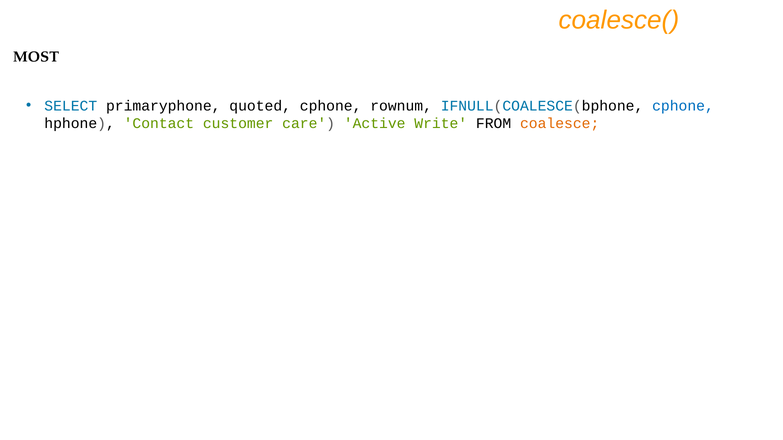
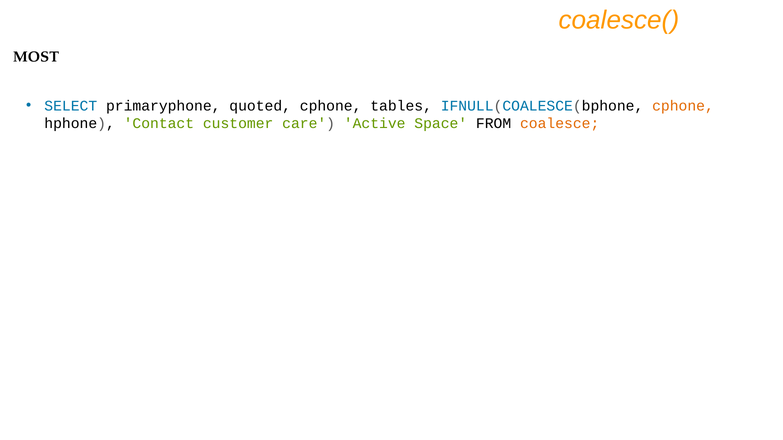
rownum: rownum -> tables (401, 106)
cphone colour: blue -> orange (683, 106)
Write: Write -> Space (441, 123)
